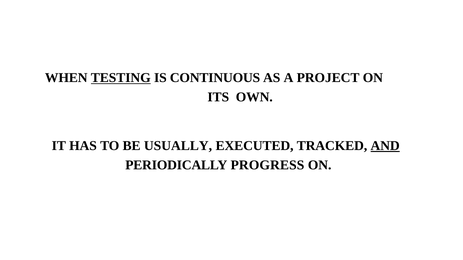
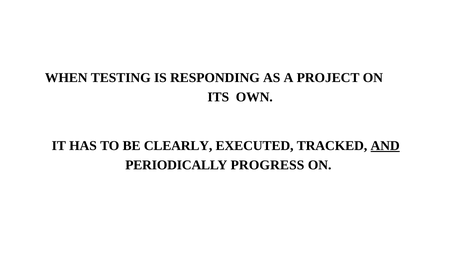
TESTING underline: present -> none (121, 78)
CONTINUOUS: CONTINUOUS -> RESPONDING (215, 78)
USUALLY: USUALLY -> CLEARLY (178, 146)
